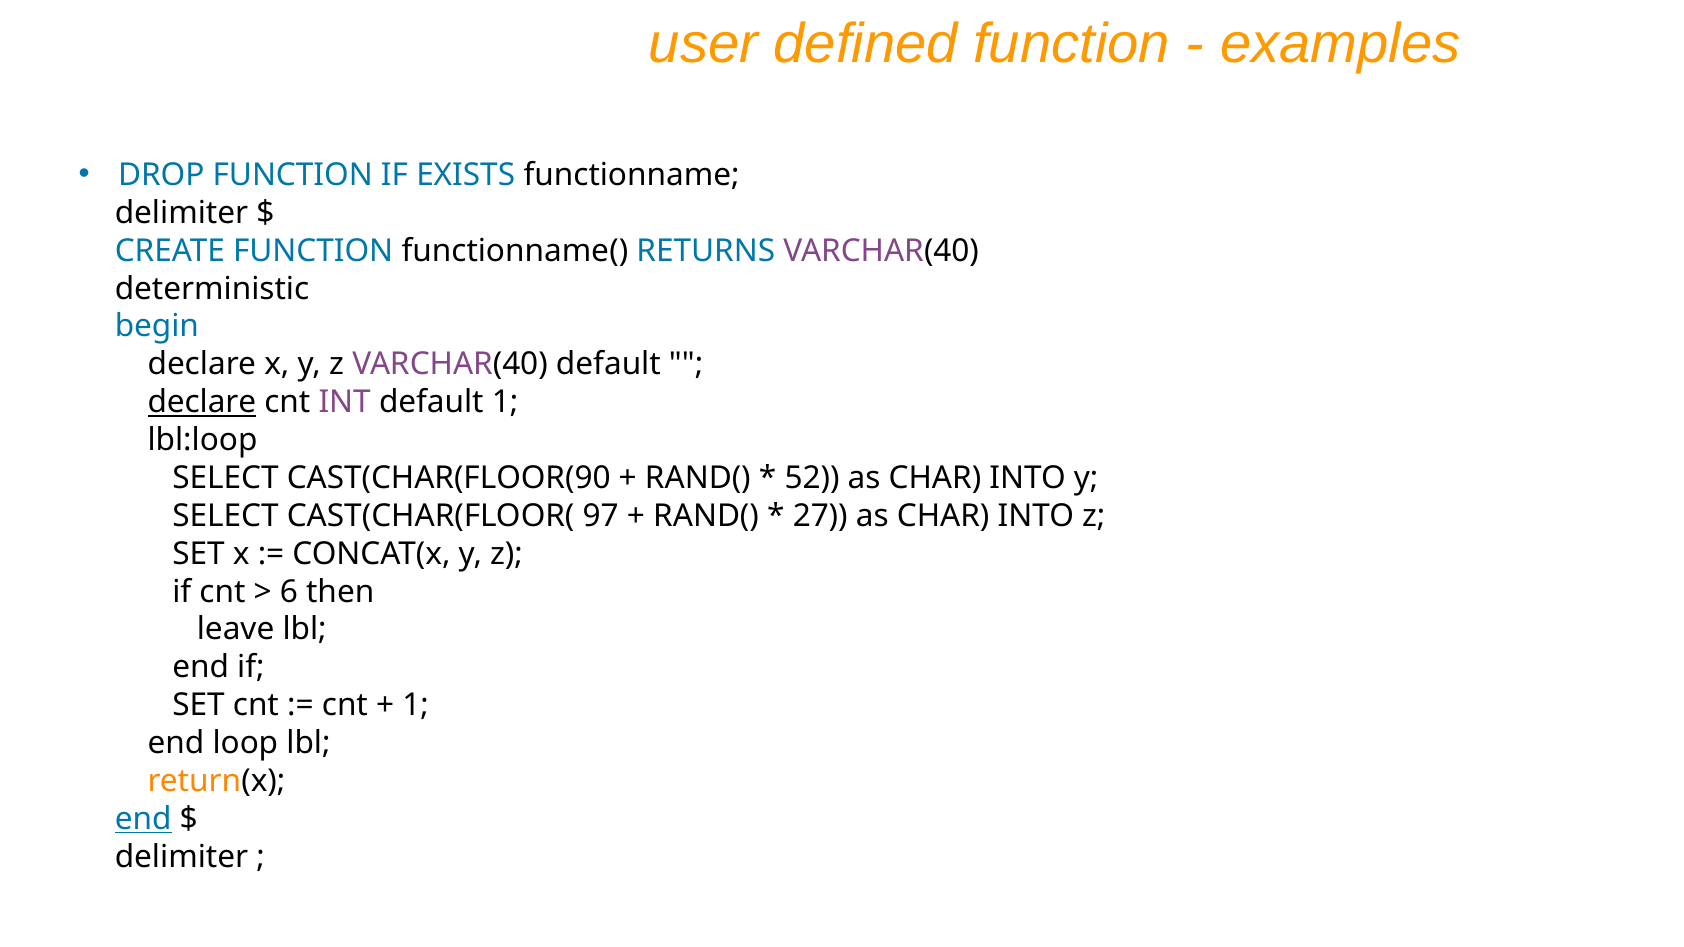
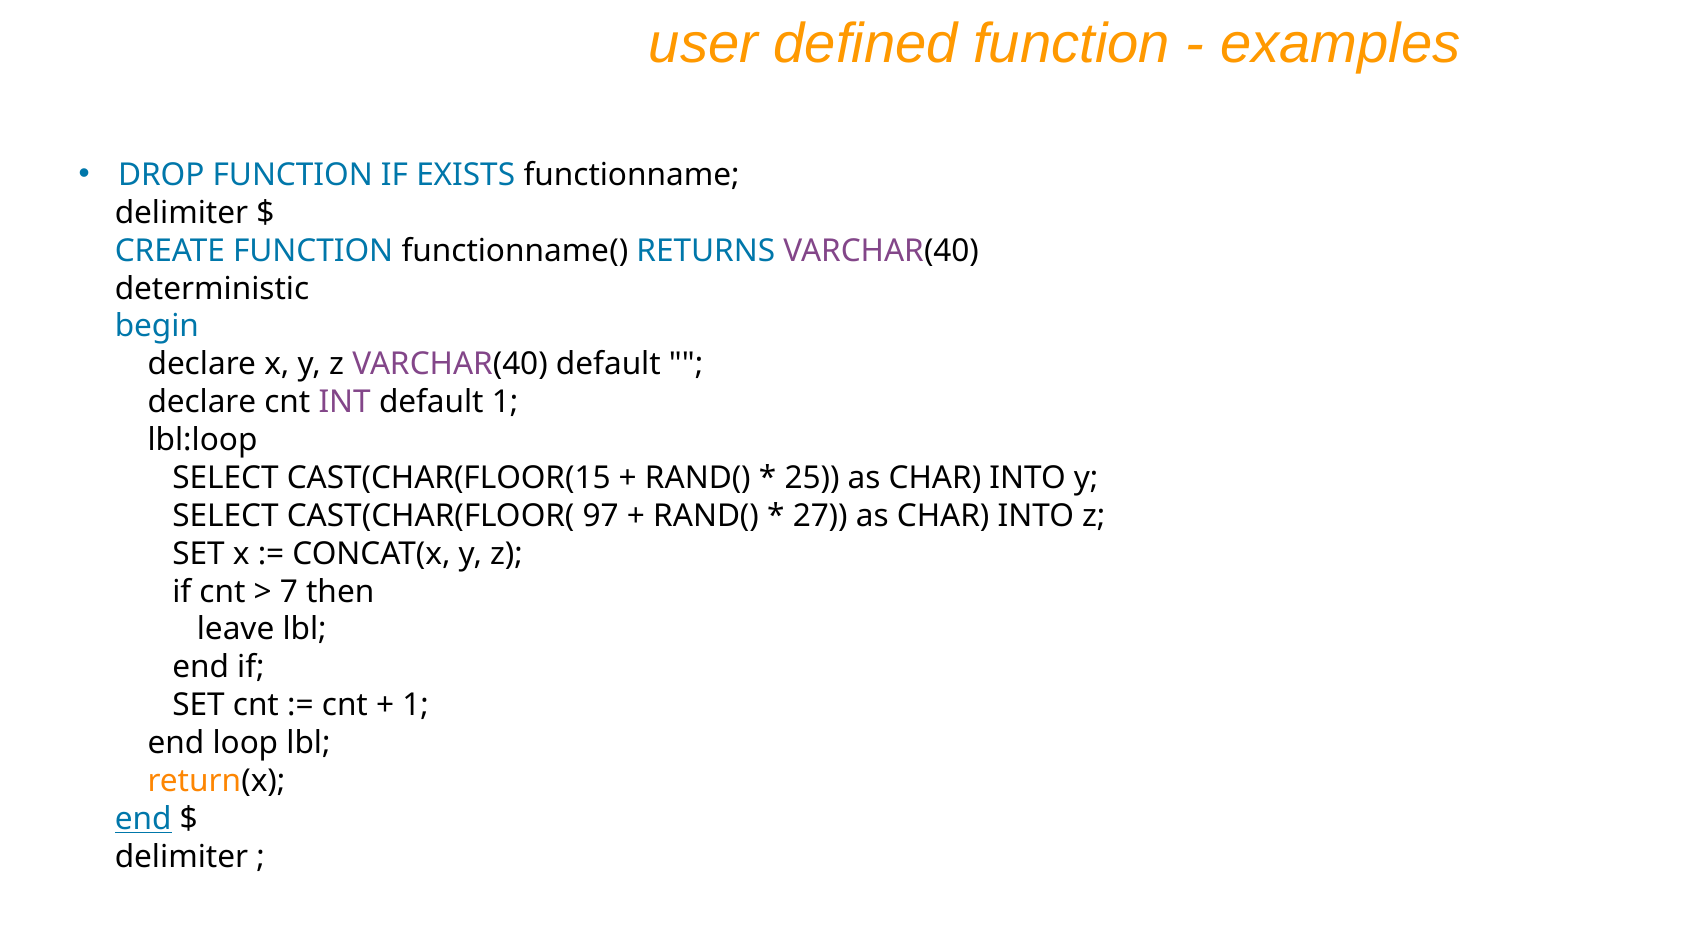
declare underline: present -> none (202, 402)
CAST(CHAR(FLOOR(90: CAST(CHAR(FLOOR(90 -> CAST(CHAR(FLOOR(15 (449, 478)
52: 52 -> 25 (812, 478)
6: 6 -> 7 (289, 592)
